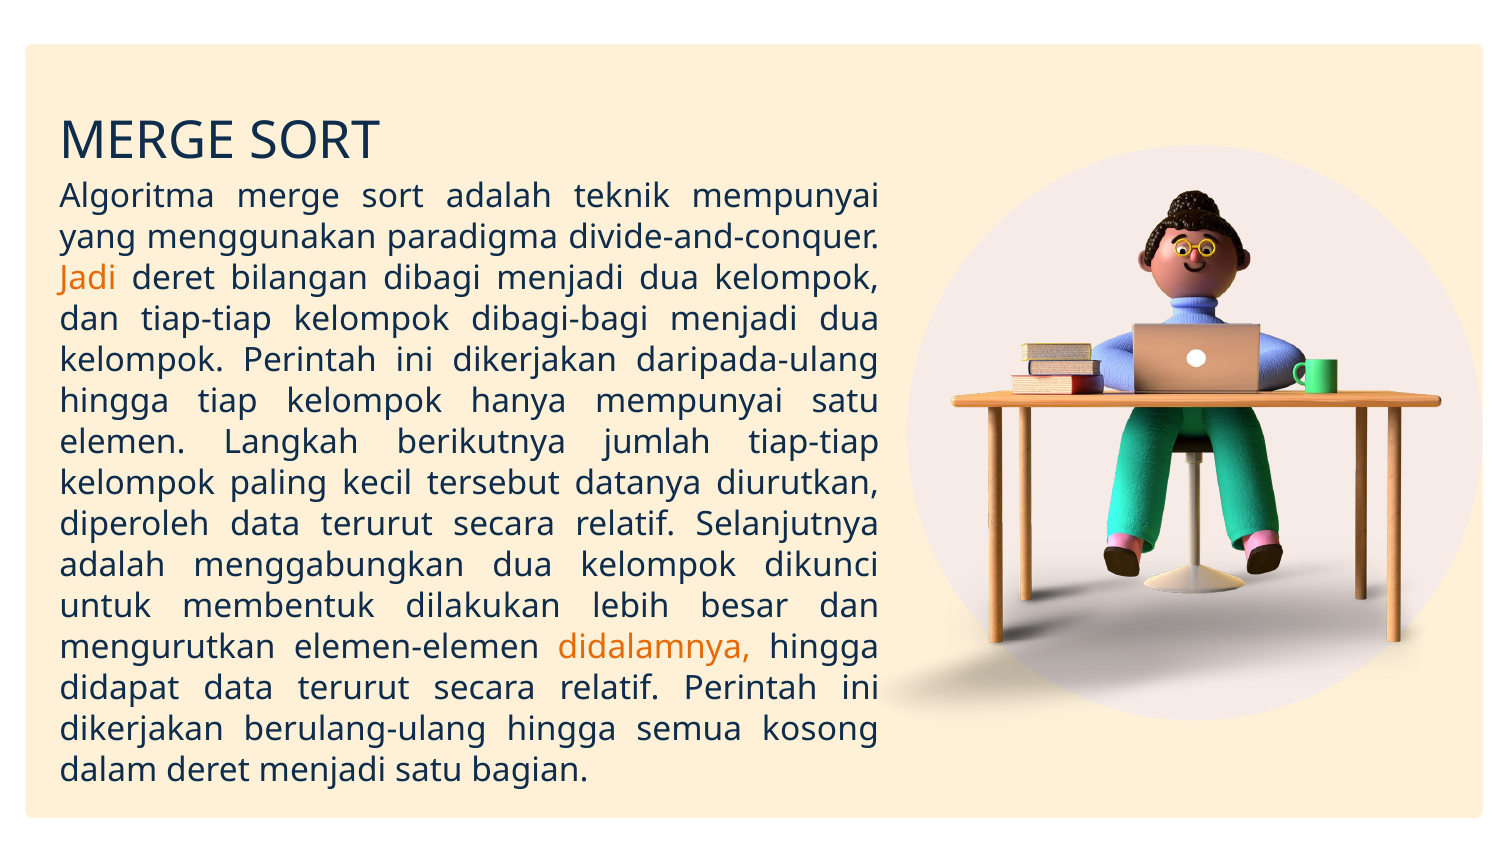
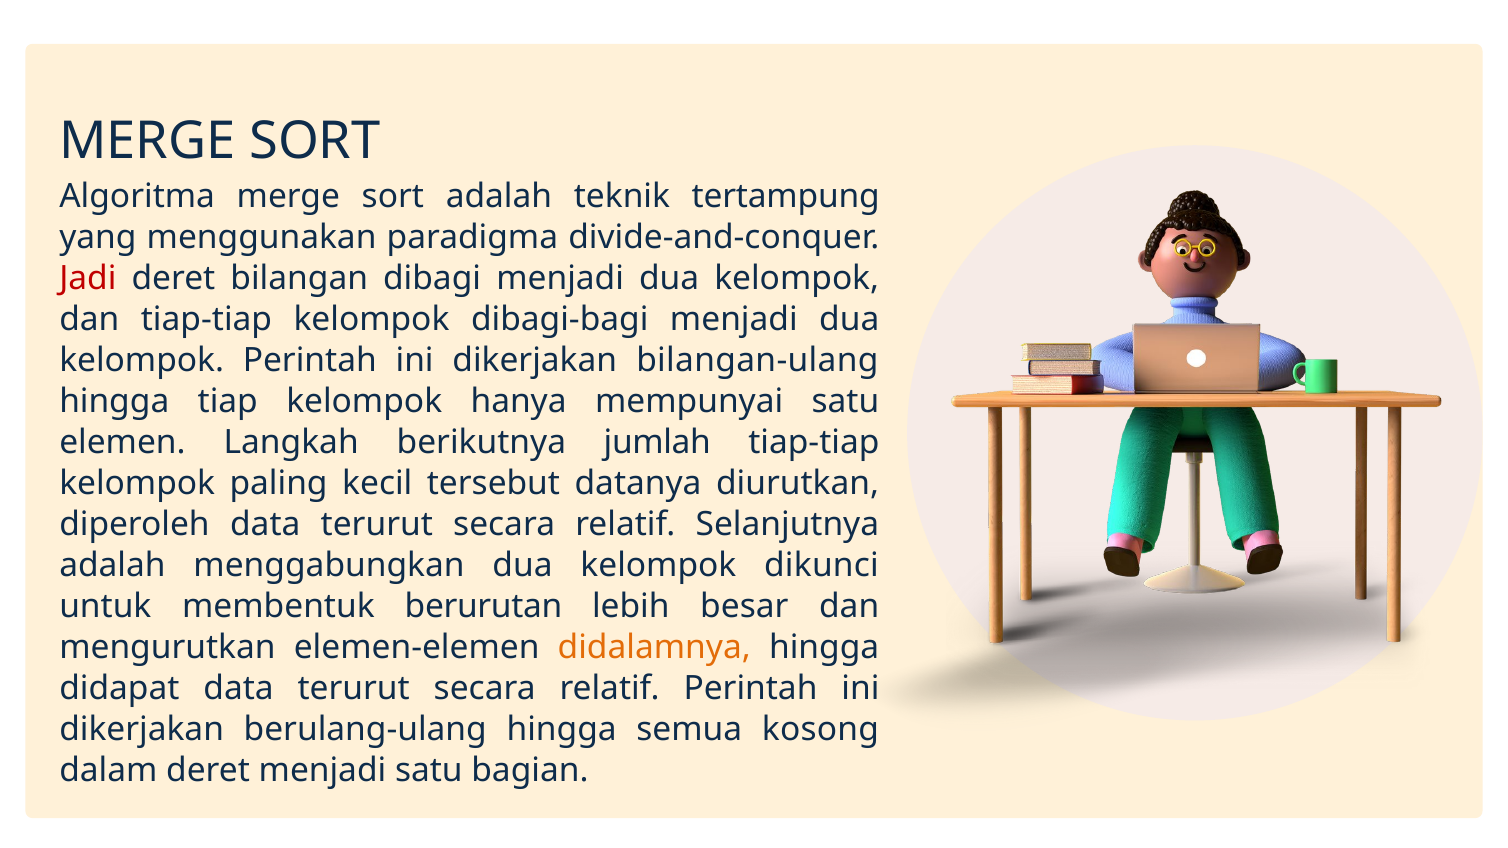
teknik mempunyai: mempunyai -> tertampung (786, 196)
Jadi colour: orange -> red (88, 278)
daripada-ulang: daripada-ulang -> bilangan-ulang (757, 360)
dilakukan: dilakukan -> berurutan (484, 607)
